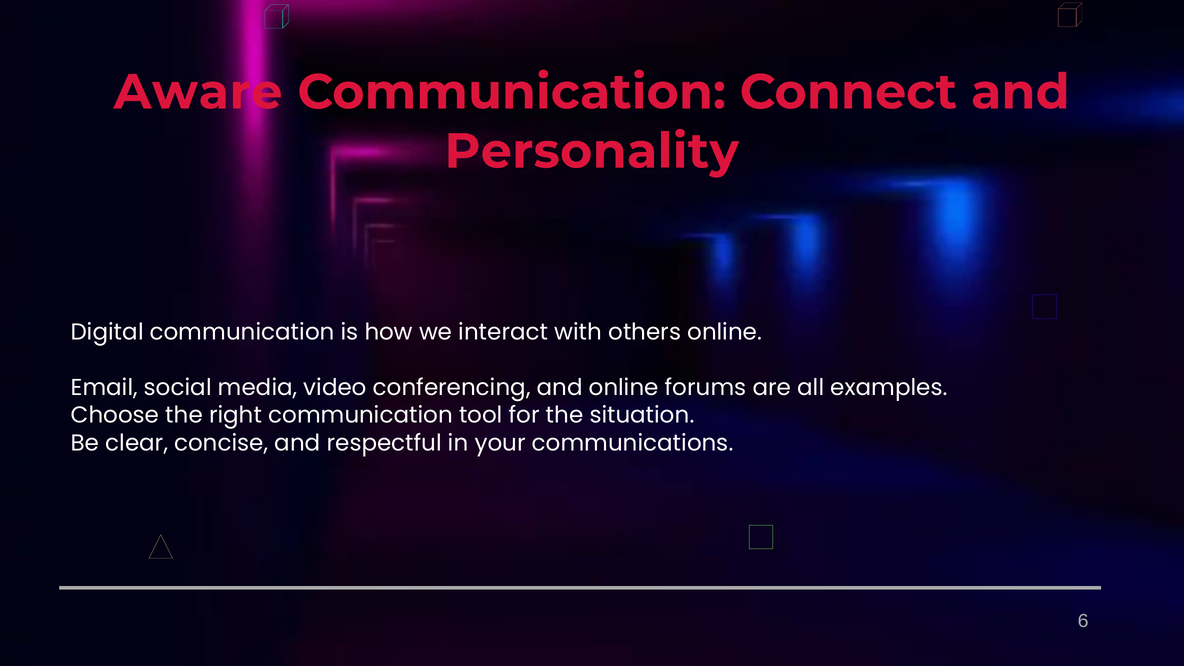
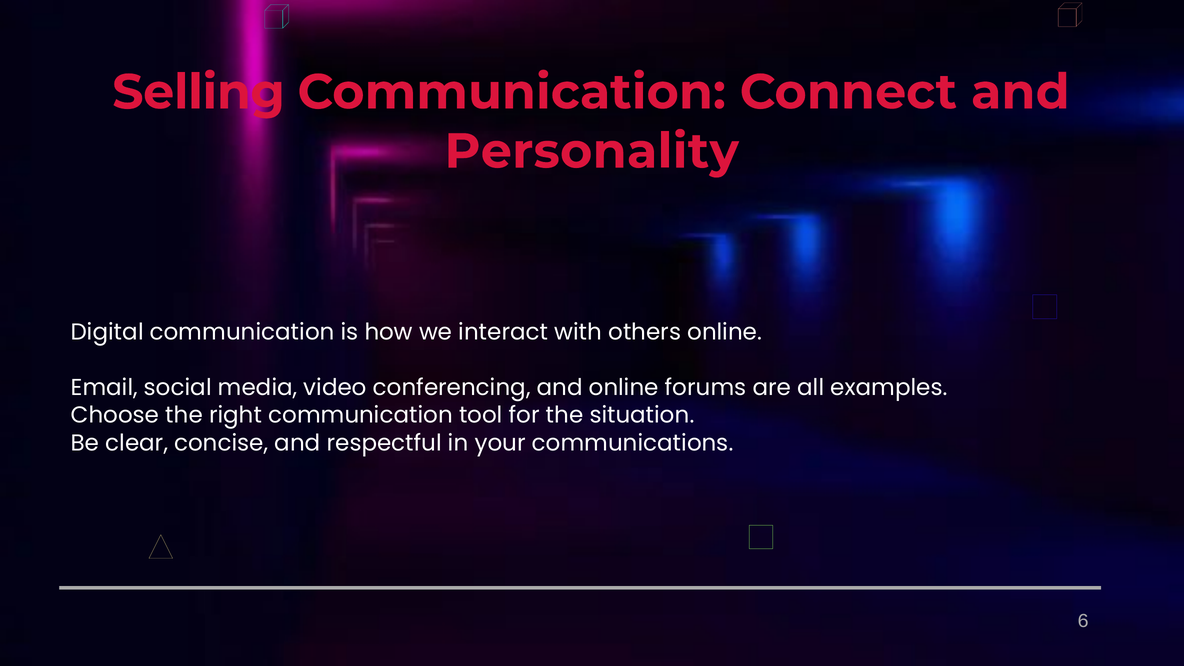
Aware: Aware -> Selling (199, 92)
